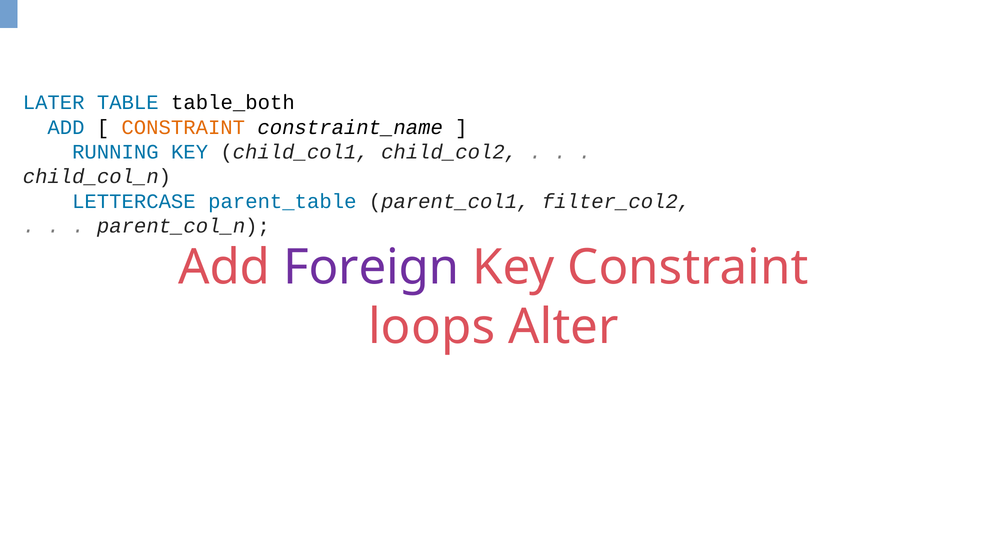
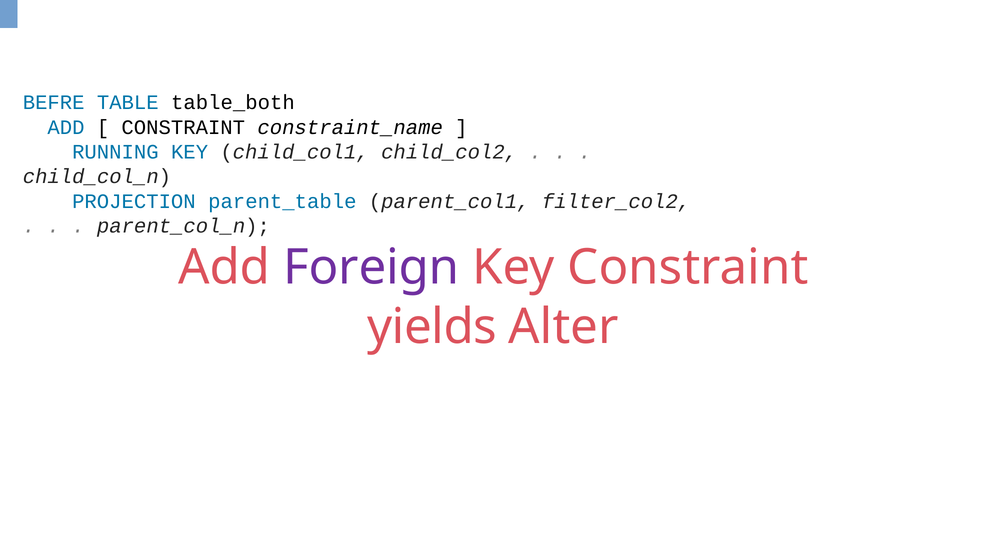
LATER: LATER -> BEFRE (54, 103)
CONSTRAINT colour: orange -> black (183, 127)
LETTERCASE: LETTERCASE -> PROJECTION (134, 201)
loops: loops -> yields (432, 327)
